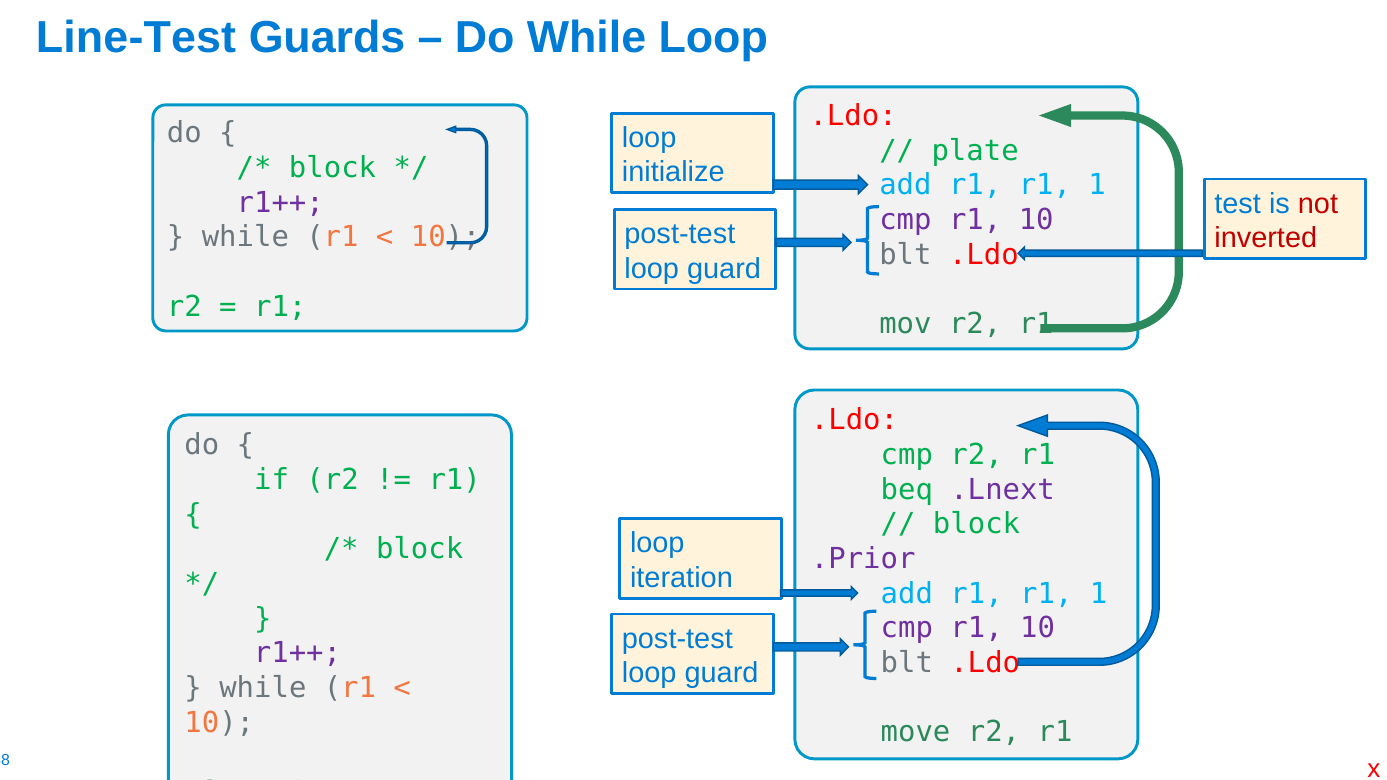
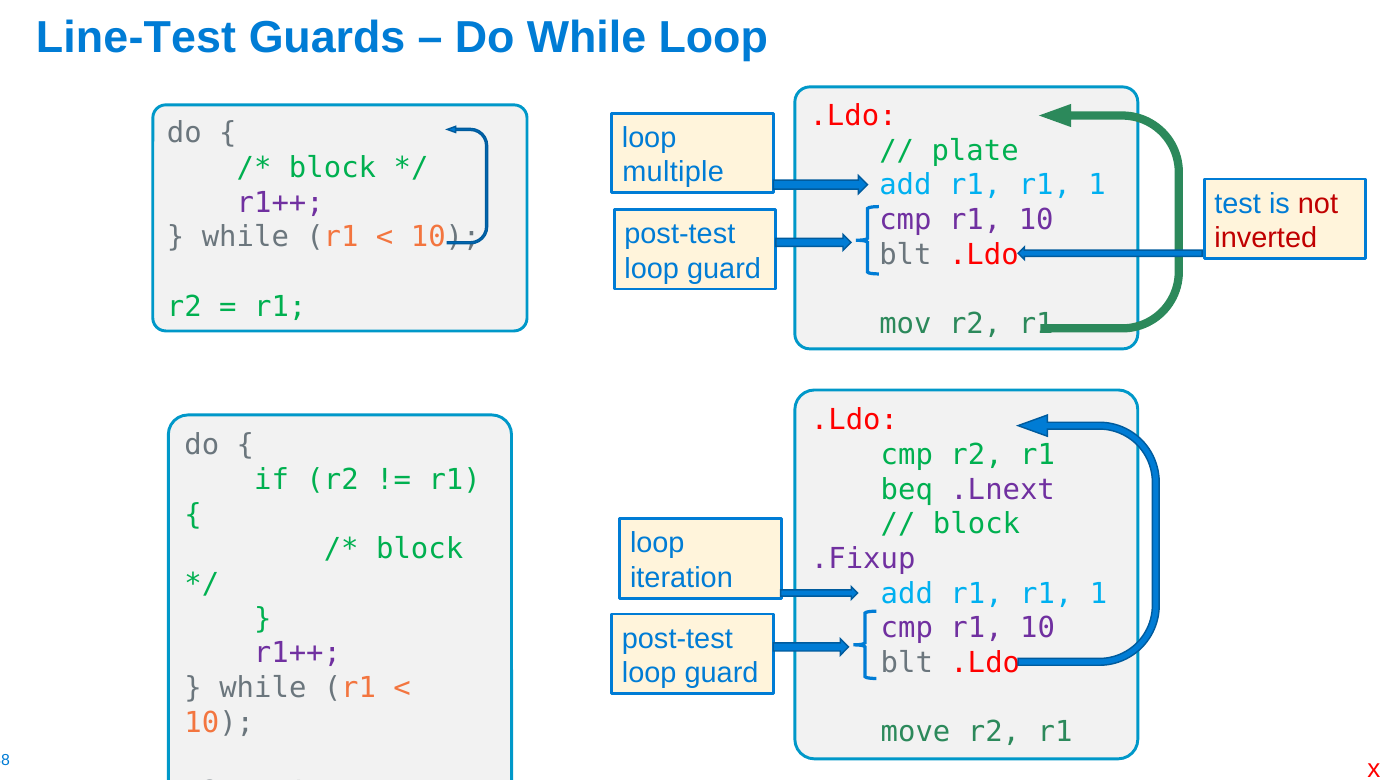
initialize: initialize -> multiple (673, 172)
.Prior: .Prior -> .Fixup (863, 559)
